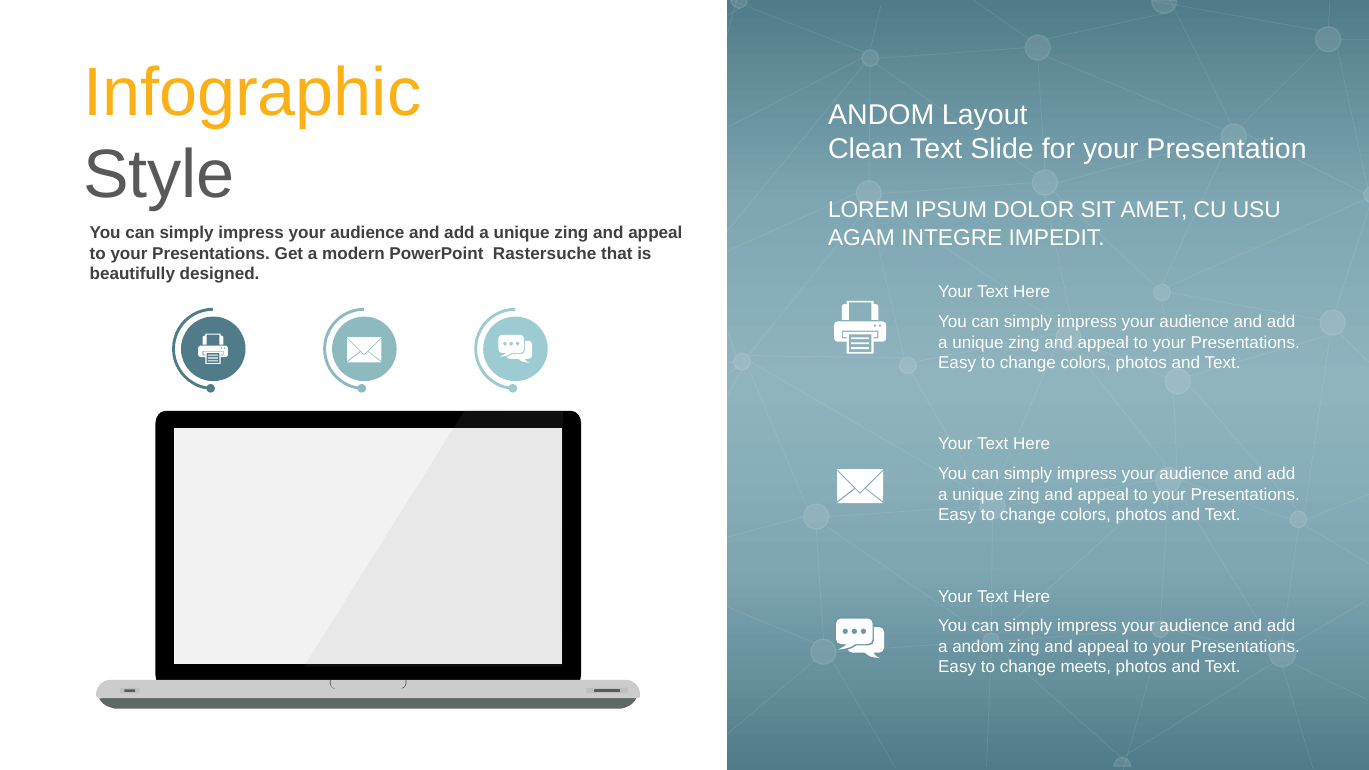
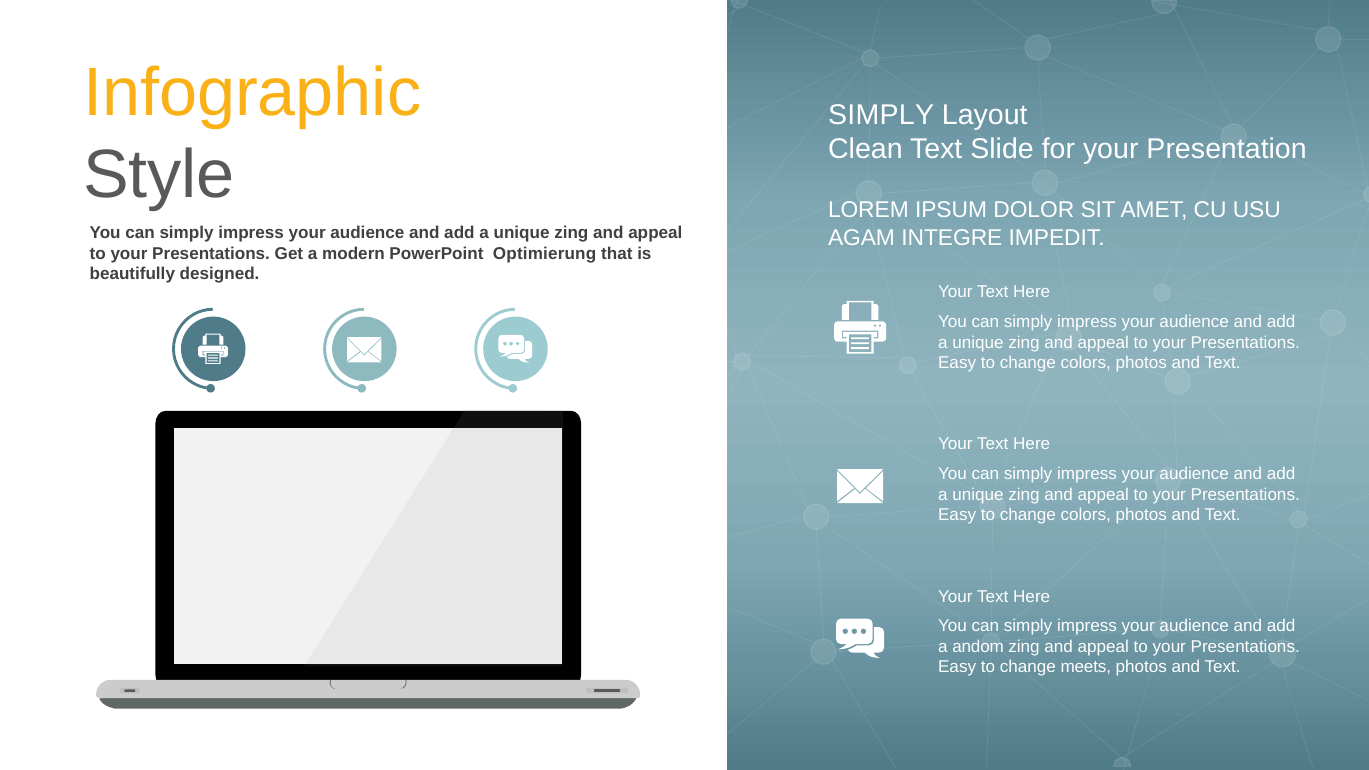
ANDOM: ANDOM -> SIMPLY (881, 115)
Rastersuche: Rastersuche -> Optimierung (545, 254)
